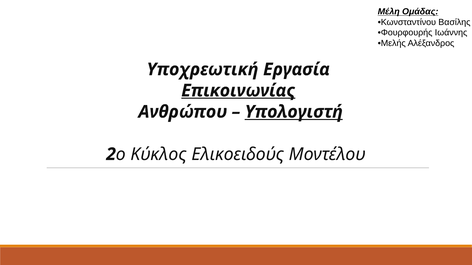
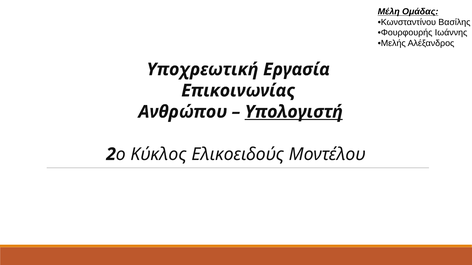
Επικοινωνίας underline: present -> none (238, 91)
